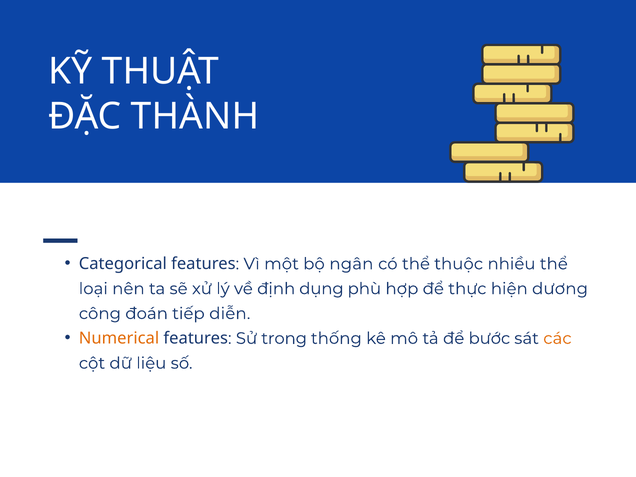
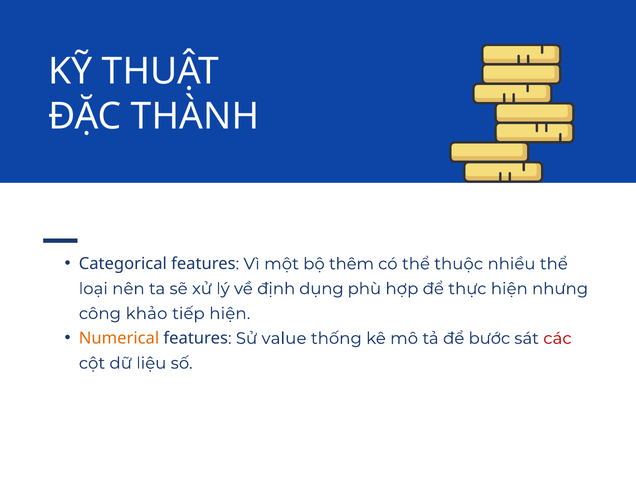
ngân: ngân -> thêm (352, 264)
dương: dương -> nhưng (560, 289)
đoán: đoán -> khảo (147, 314)
tiếp diễn: diễn -> hiện (230, 314)
trong: trong -> value (284, 338)
các colour: orange -> red (557, 338)
